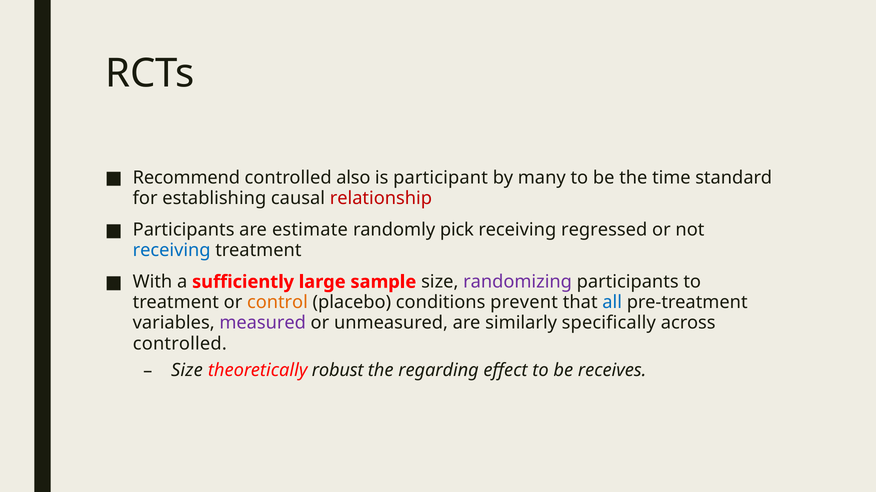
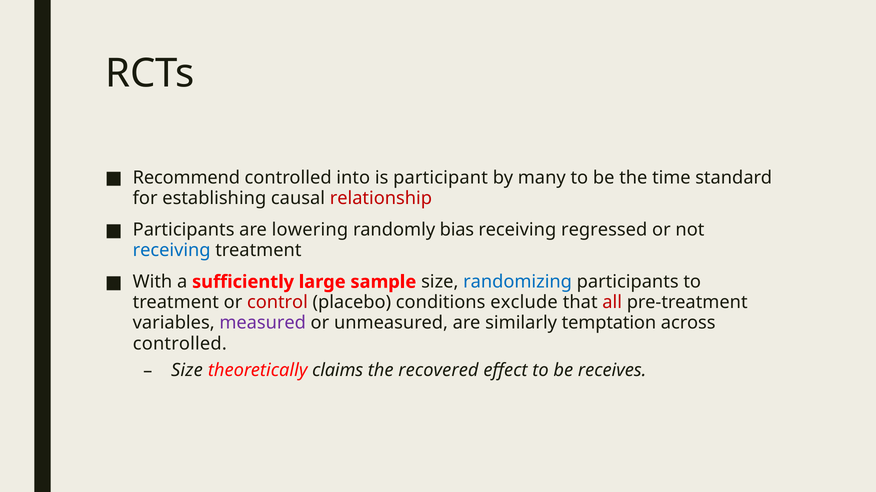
also: also -> into (353, 178)
estimate: estimate -> lowering (310, 230)
pick: pick -> bias (457, 230)
randomizing colour: purple -> blue (518, 282)
control colour: orange -> red (277, 303)
prevent: prevent -> exclude (524, 303)
all colour: blue -> red (612, 303)
specifically: specifically -> temptation (609, 323)
robust: robust -> claims (338, 371)
regarding: regarding -> recovered (438, 371)
